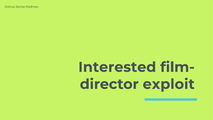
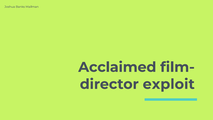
Interested: Interested -> Acclaimed (117, 67)
